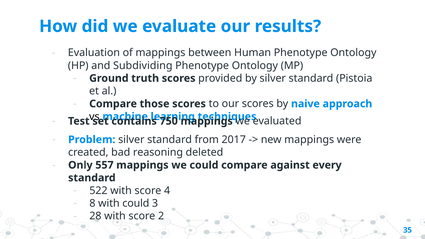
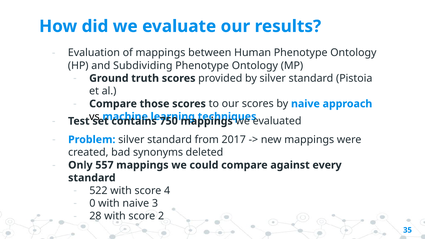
reasoning: reasoning -> synonyms (158, 152)
8: 8 -> 0 (92, 203)
with could: could -> naive (136, 203)
